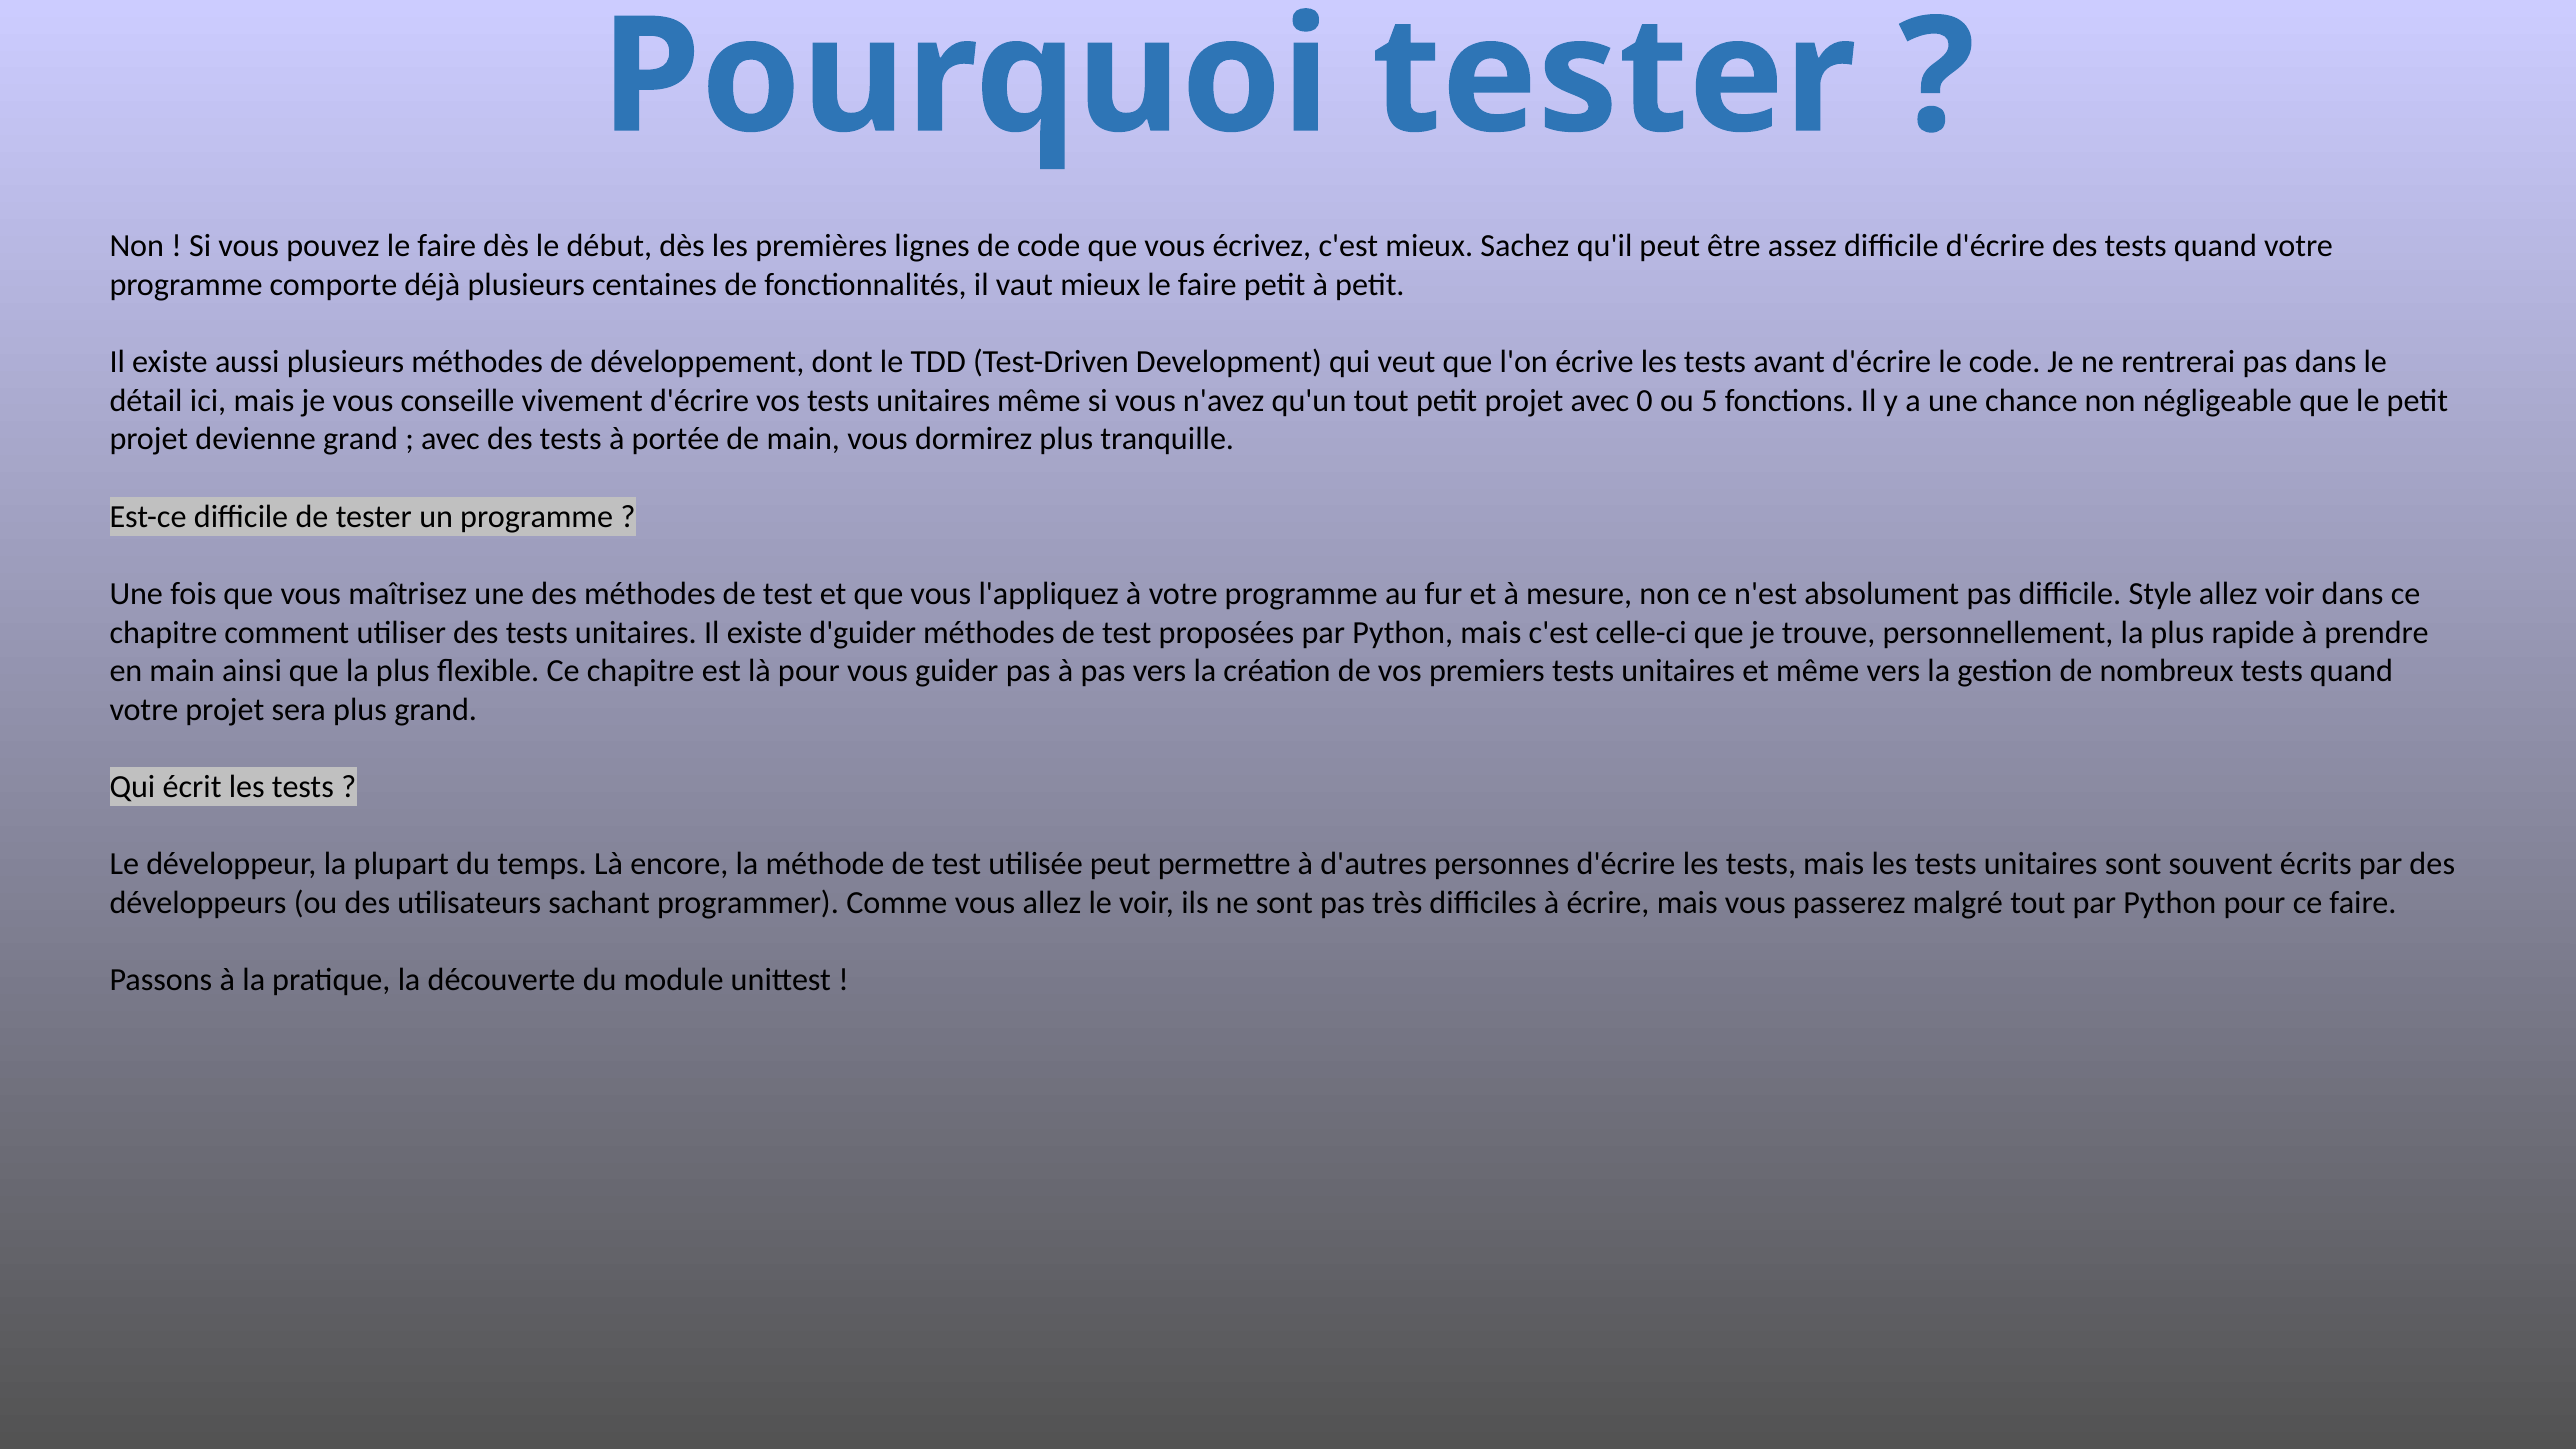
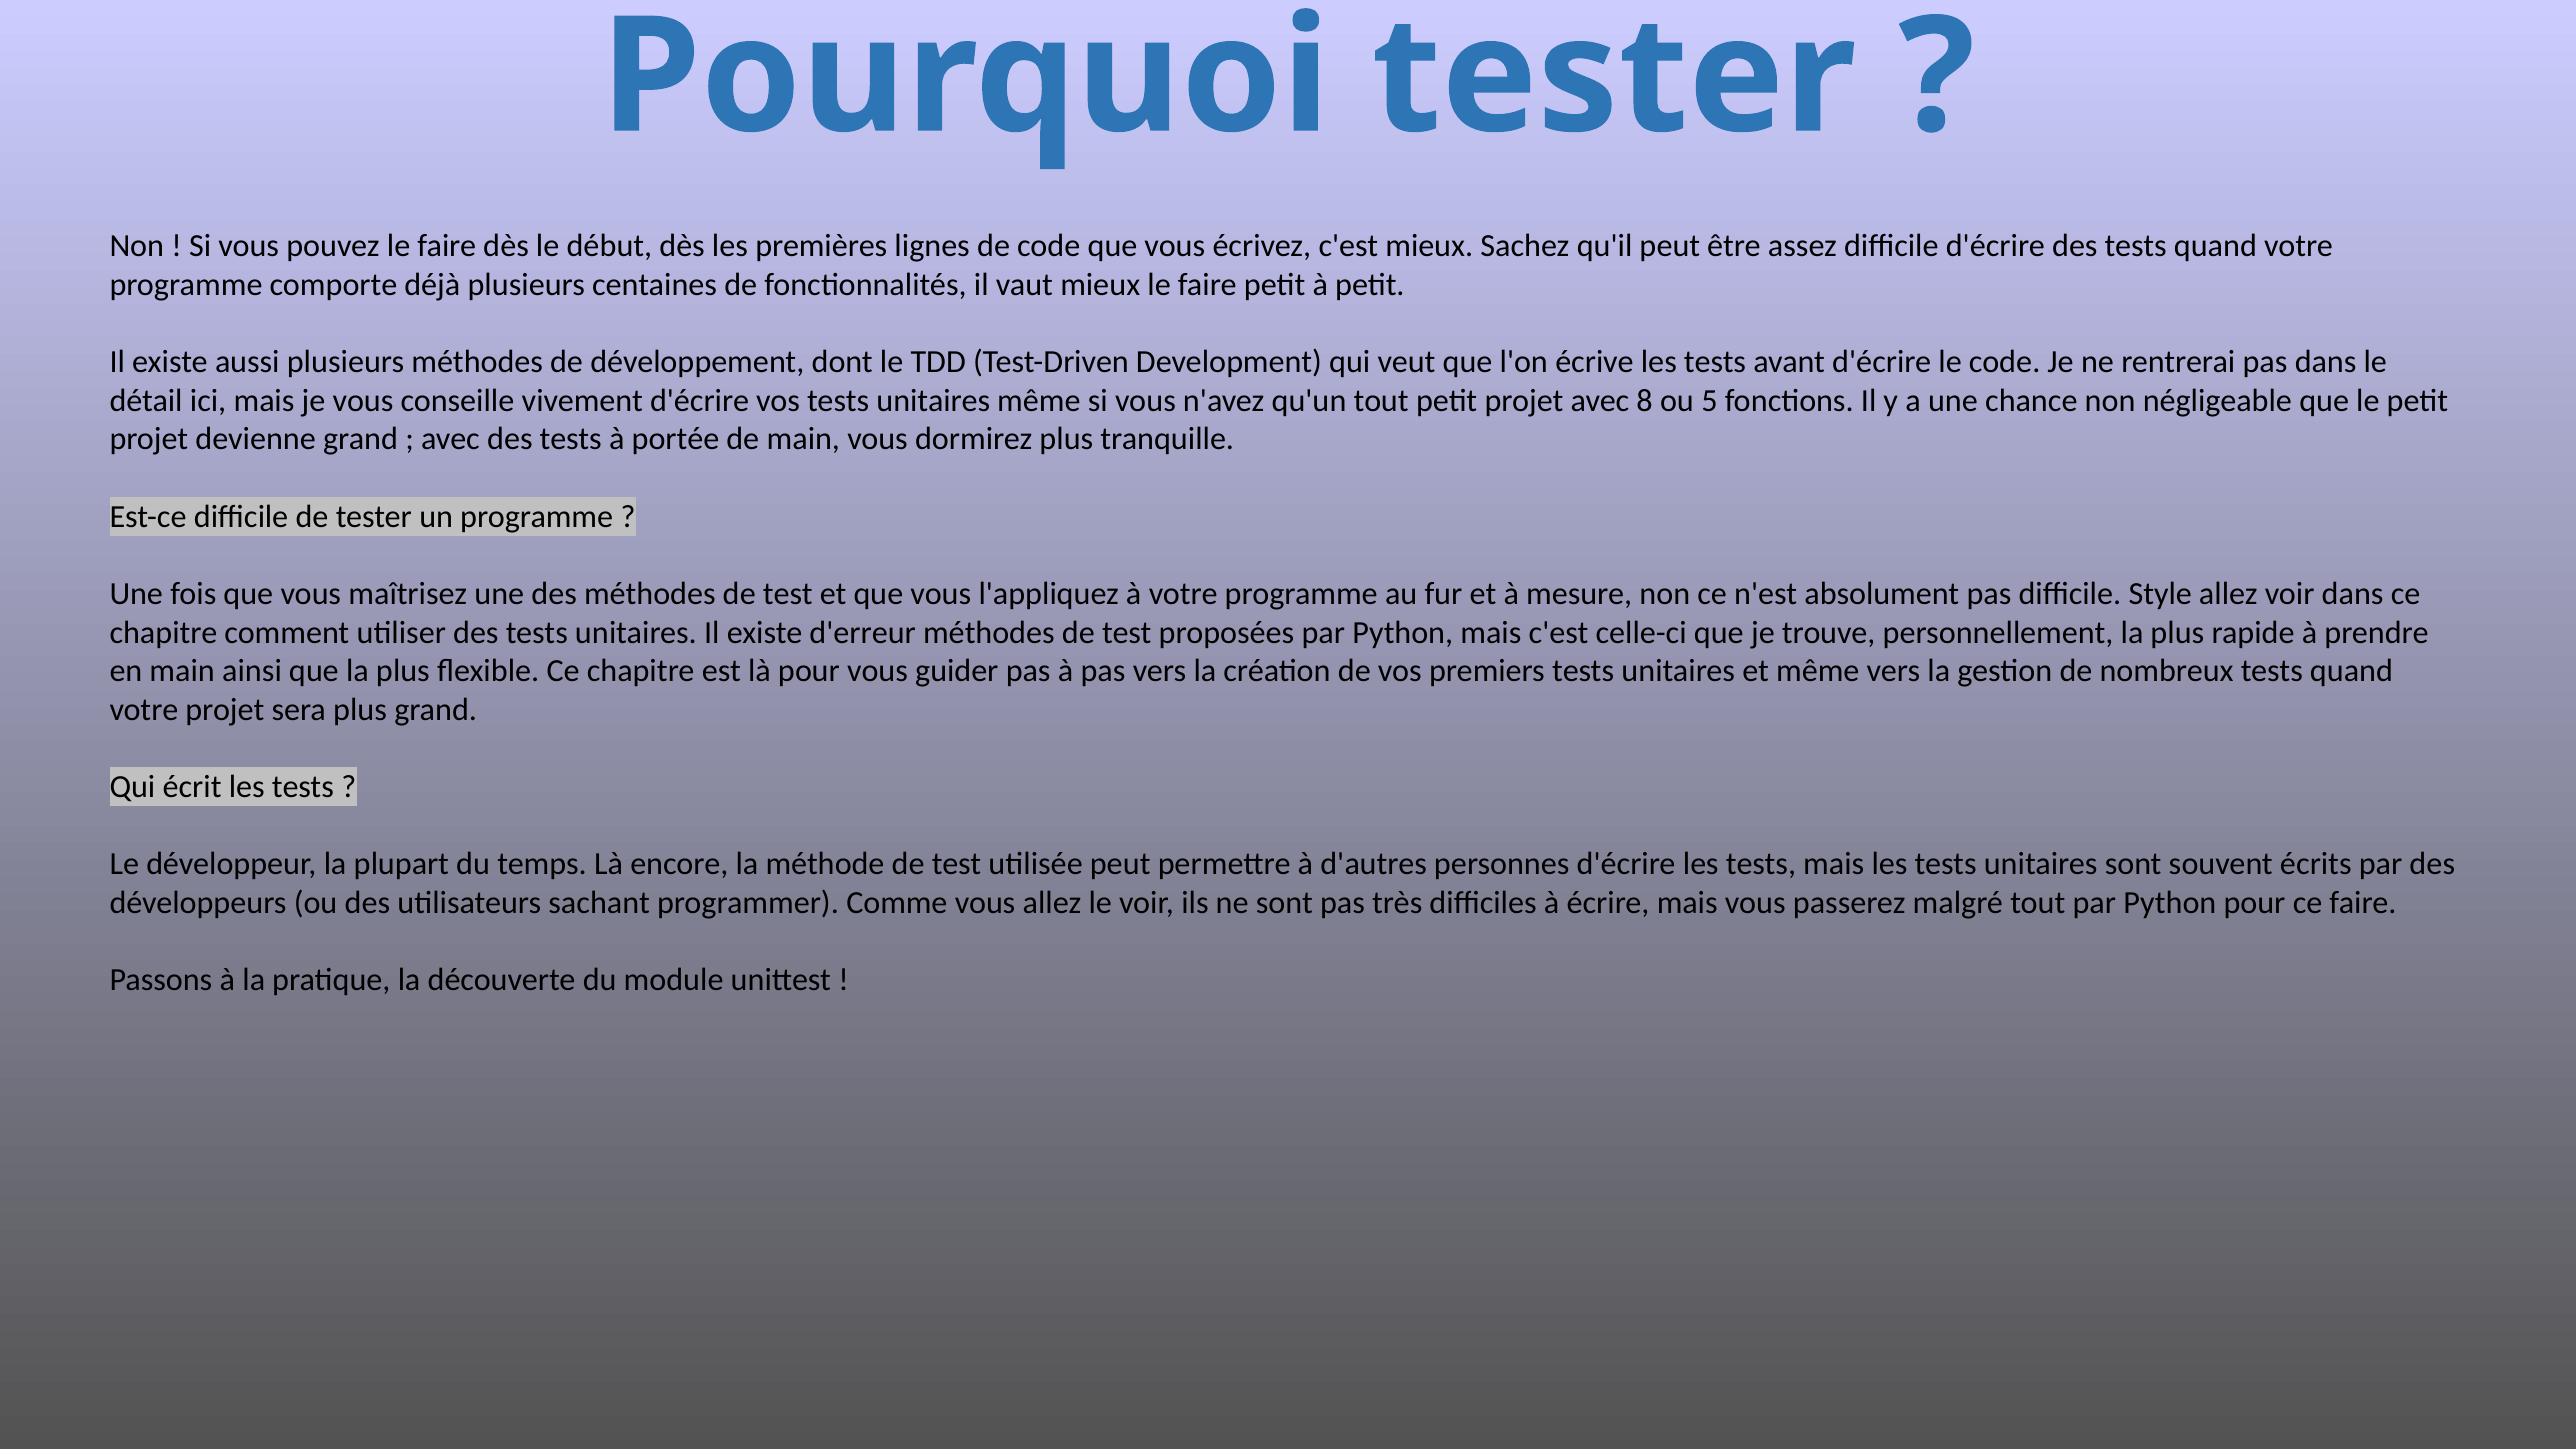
0: 0 -> 8 (1645, 401)
d'guider: d'guider -> d'erreur (863, 632)
